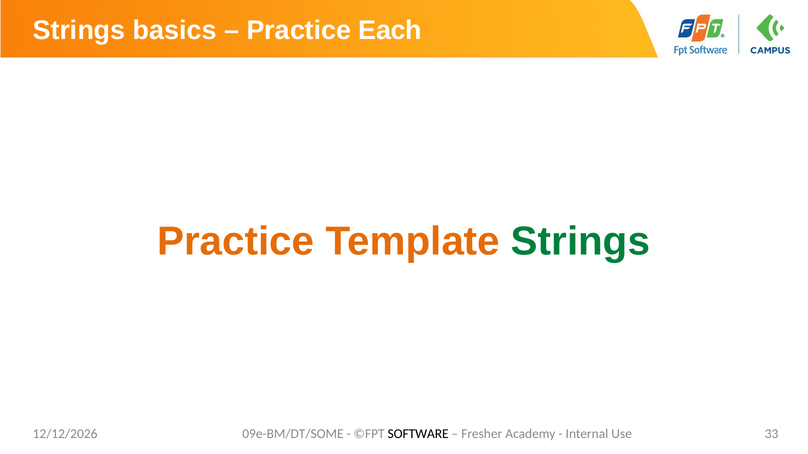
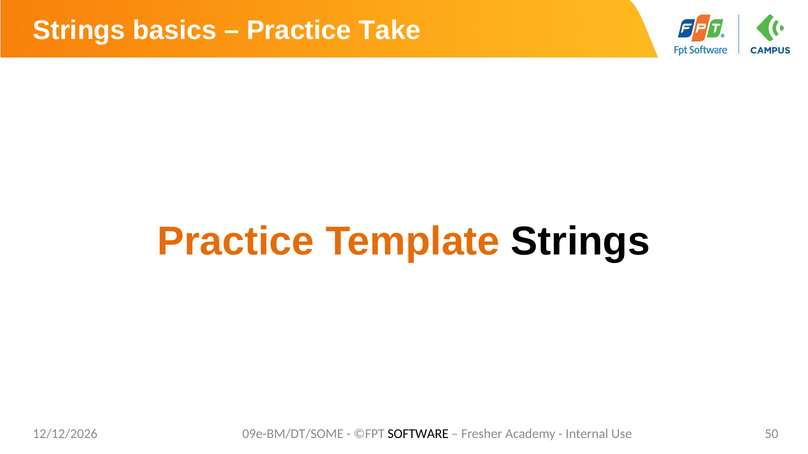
Each: Each -> Take (390, 30)
Strings colour: green -> black (581, 242)
33: 33 -> 50 (772, 434)
